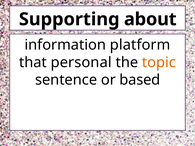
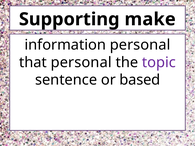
about: about -> make (150, 19)
information platform: platform -> personal (140, 45)
topic colour: orange -> purple (159, 62)
